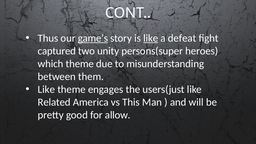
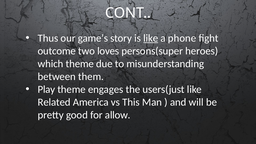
game’s underline: present -> none (93, 38)
defeat: defeat -> phone (182, 38)
captured: captured -> outcome (57, 51)
unity: unity -> loves (108, 51)
Like: Like -> Play (46, 89)
